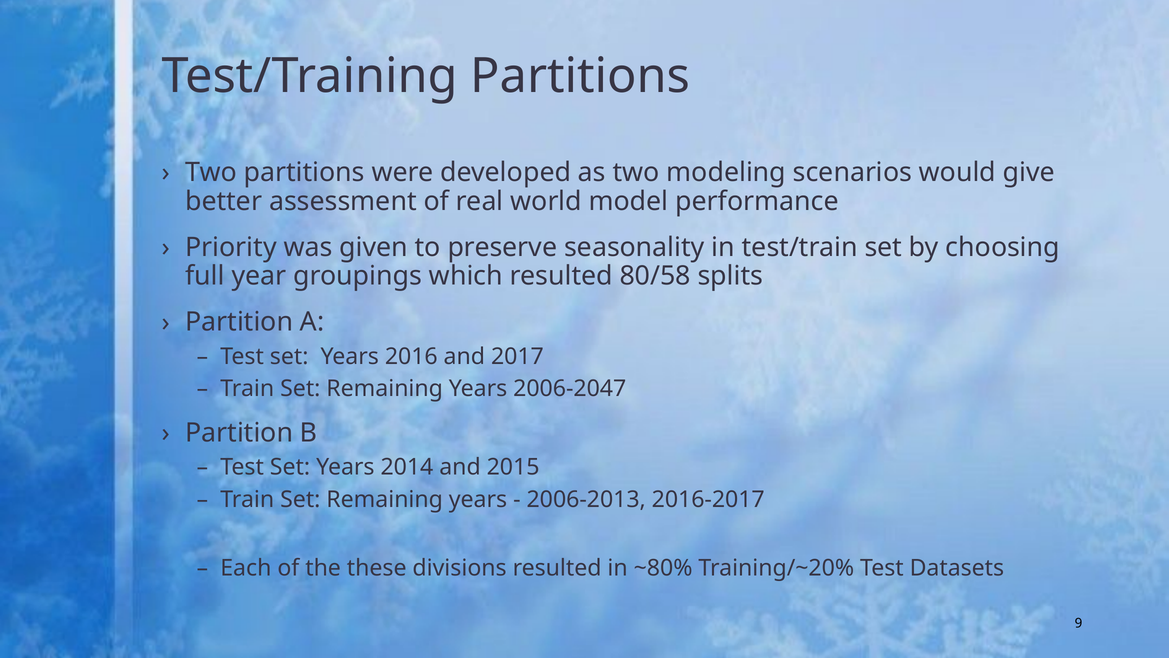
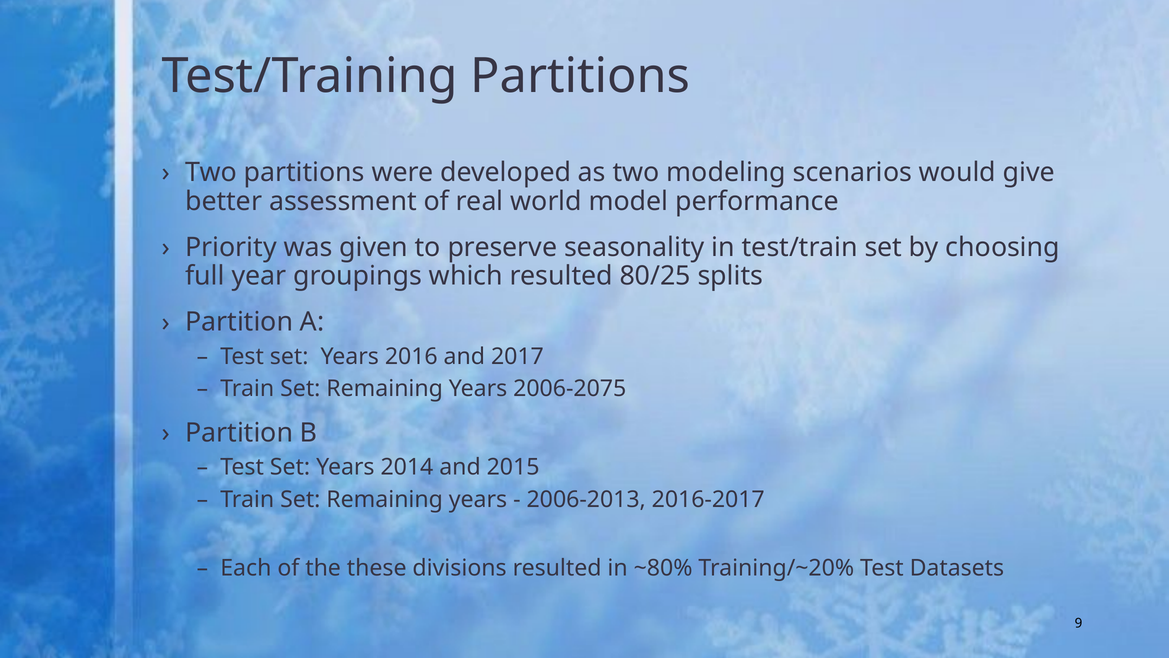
80/58: 80/58 -> 80/25 (655, 276)
2006-2047: 2006-2047 -> 2006-2075 (570, 389)
